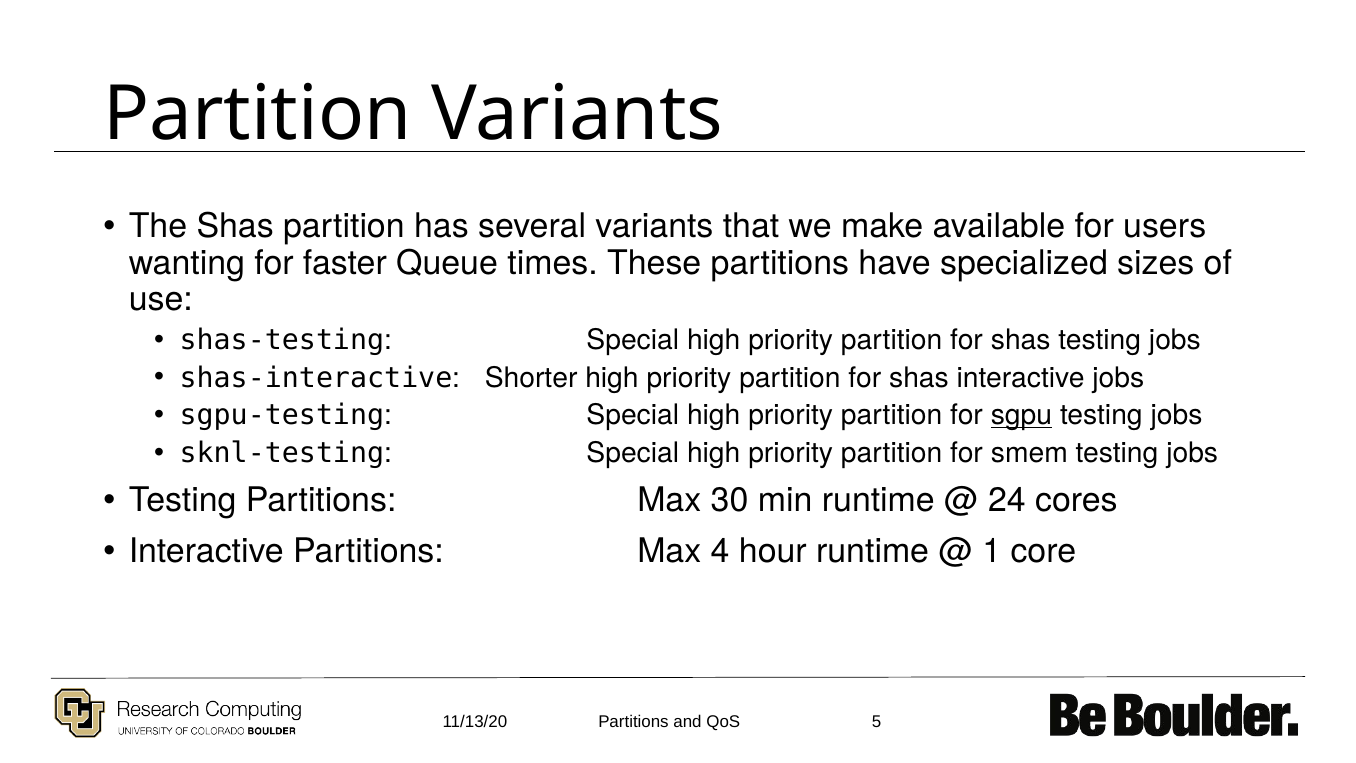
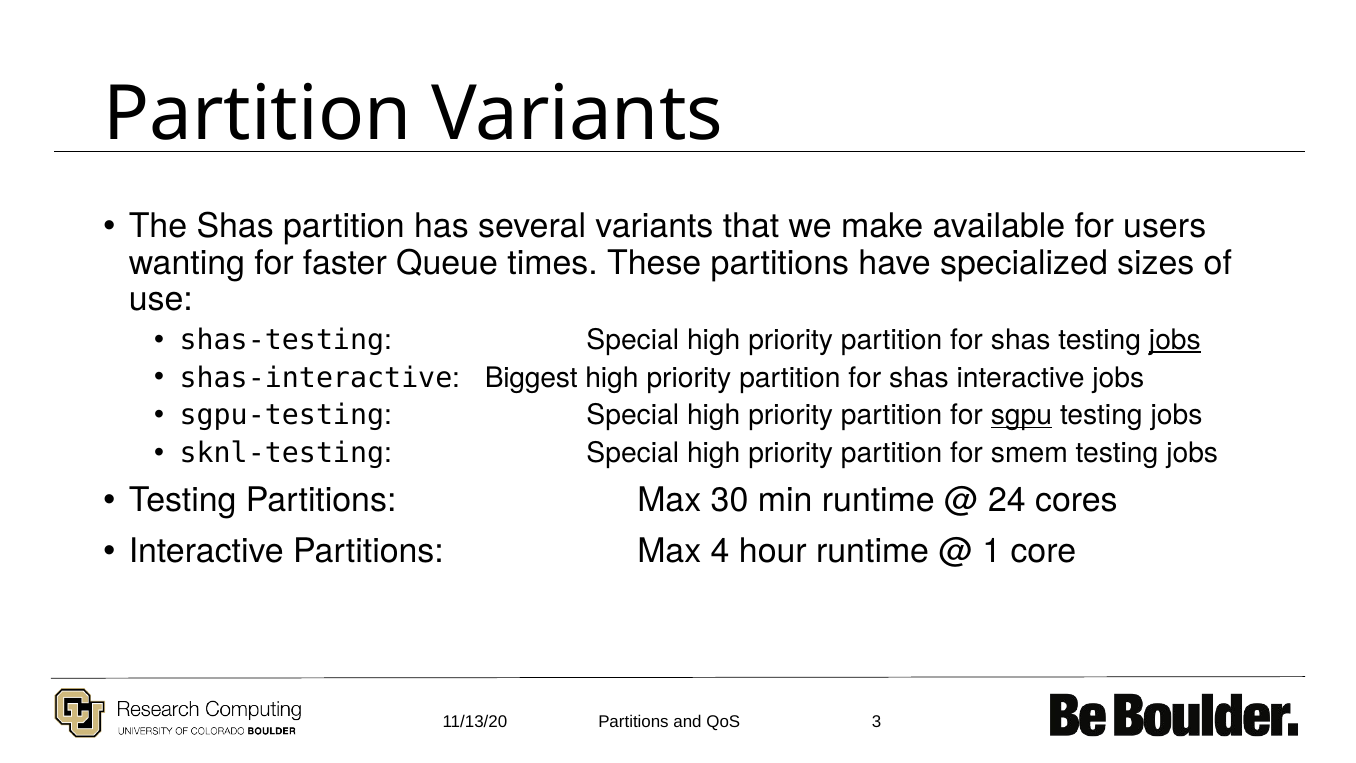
jobs underline: none -> present (1175, 340)
Shorter: Shorter -> Biggest (531, 378)
5: 5 -> 3 (877, 722)
